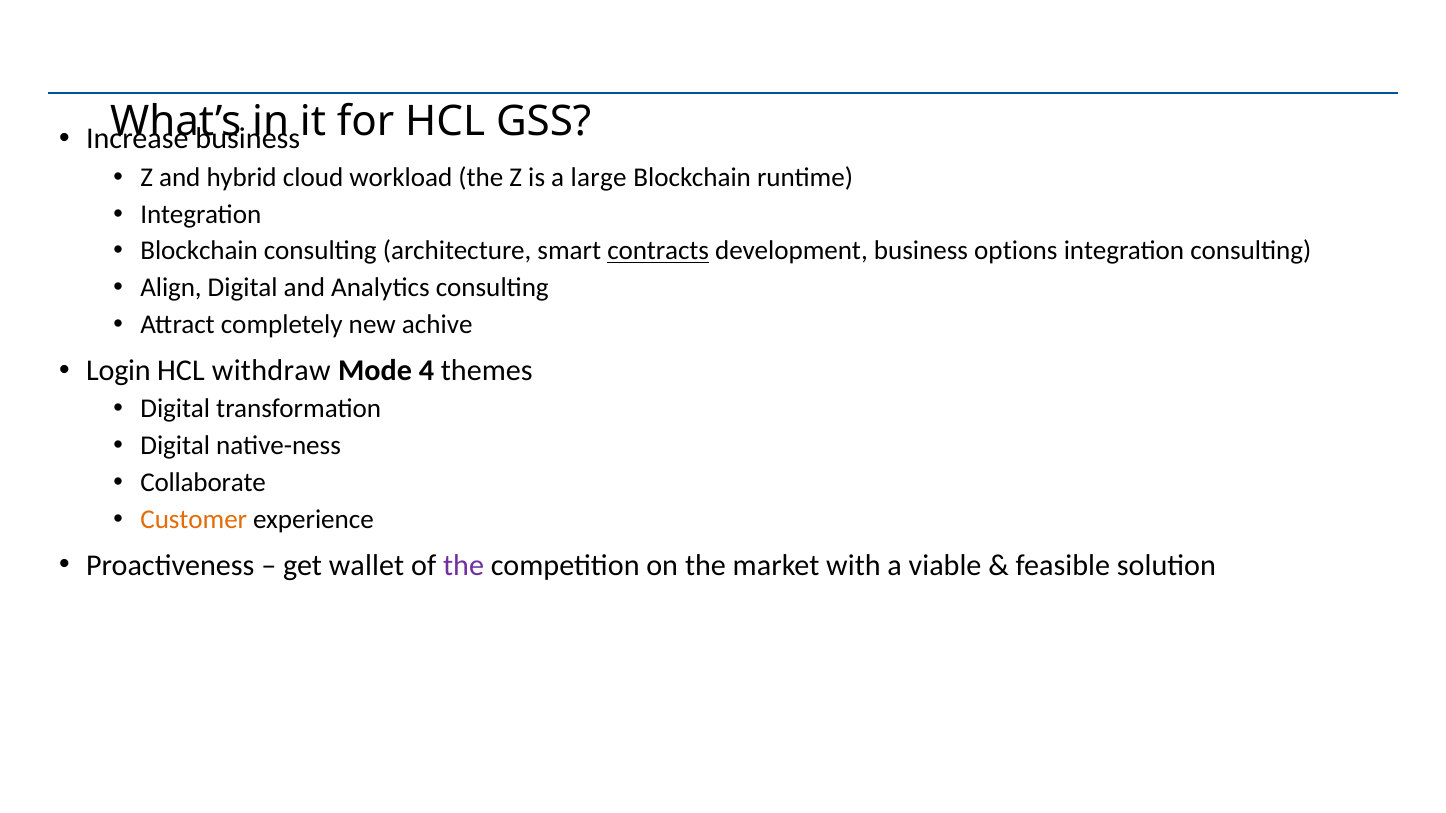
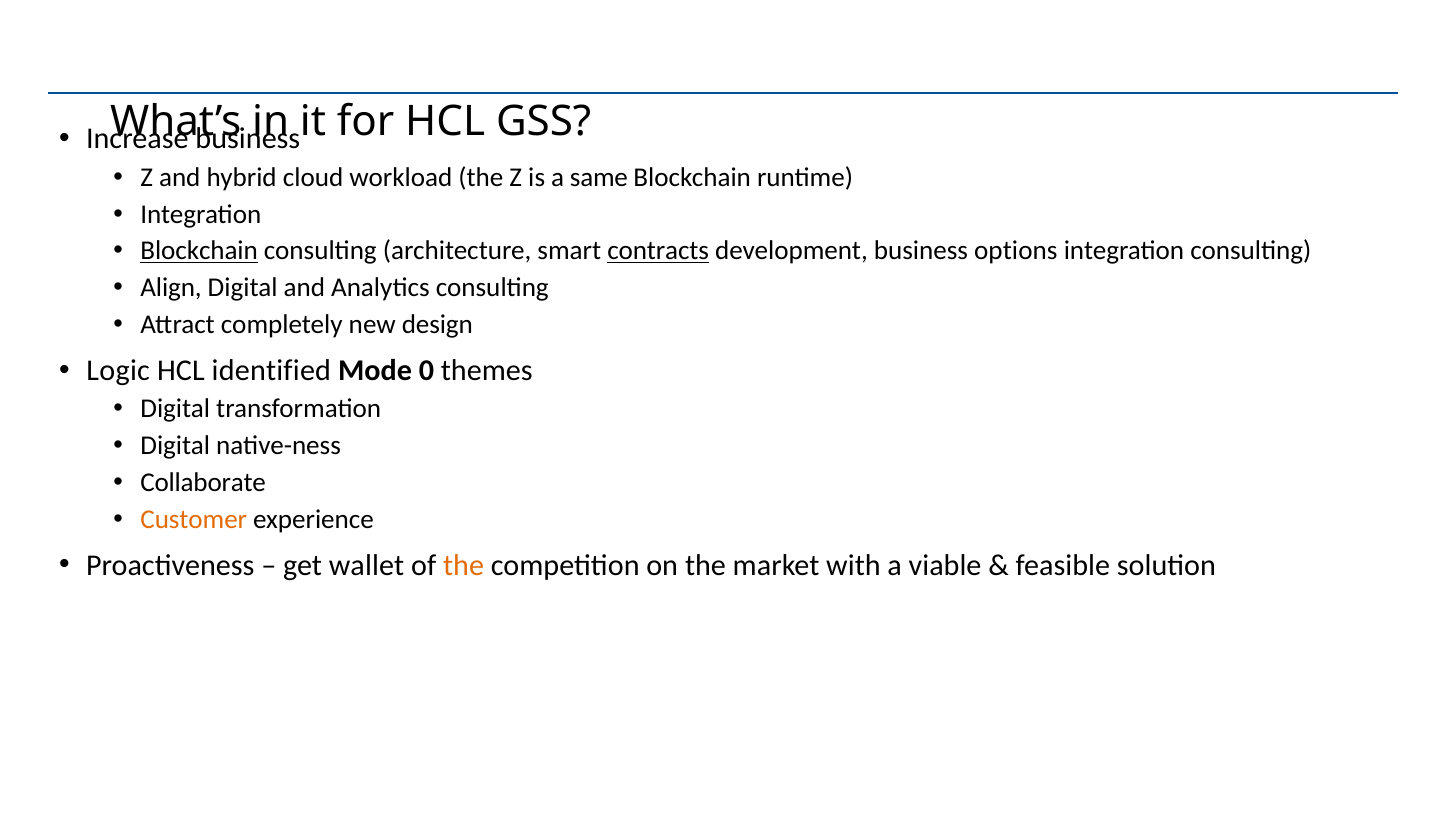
large: large -> same (599, 177)
Blockchain underline: none -> present (199, 251)
achive: achive -> design (437, 325)
Login: Login -> Logic (118, 371)
withdraw: withdraw -> identified (271, 371)
4: 4 -> 0 (426, 371)
the colour: purple -> orange (464, 565)
